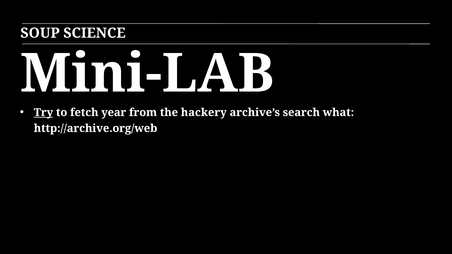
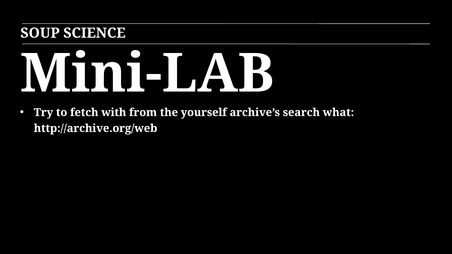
Try underline: present -> none (43, 112)
year: year -> with (114, 112)
hackery: hackery -> yourself (204, 112)
